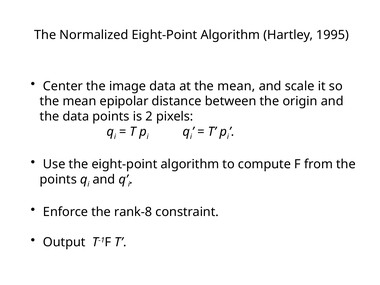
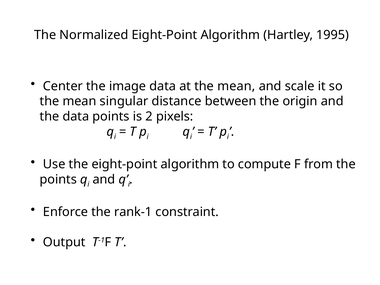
epipolar: epipolar -> singular (124, 101)
rank-8: rank-8 -> rank-1 (133, 212)
